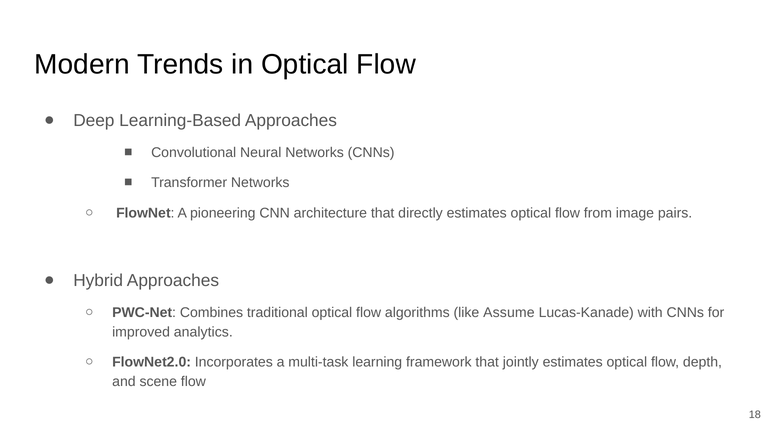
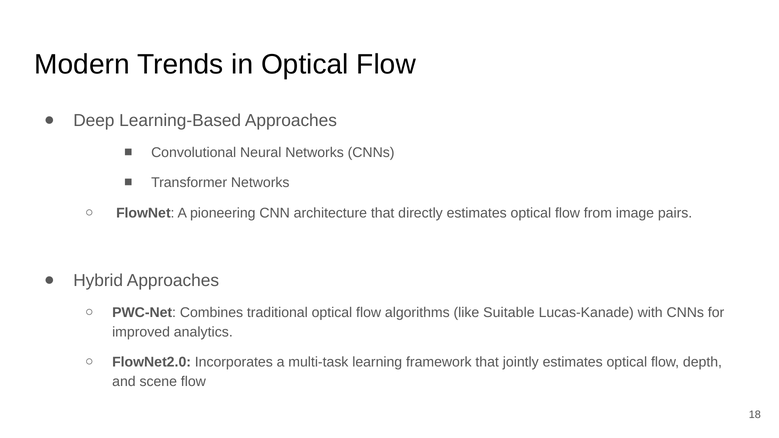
Assume: Assume -> Suitable (509, 313)
